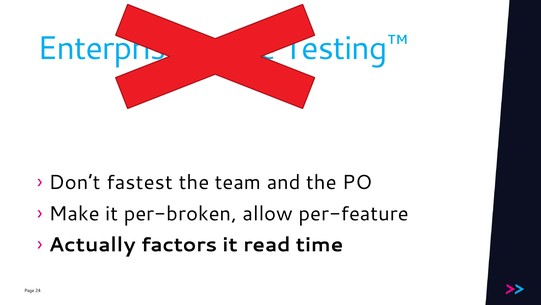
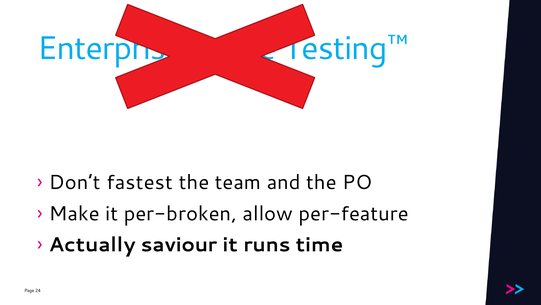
factors: factors -> saviour (179, 244)
read: read -> runs (267, 244)
